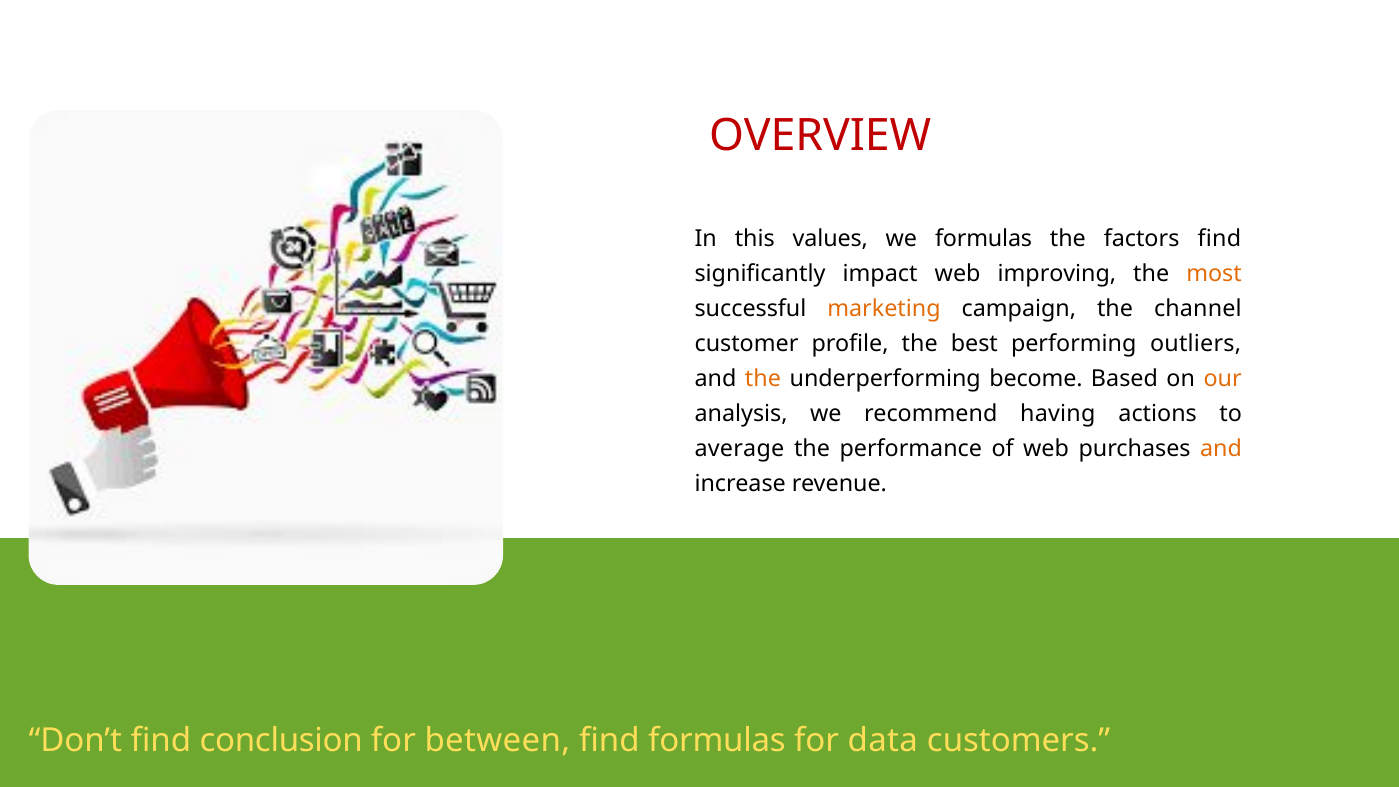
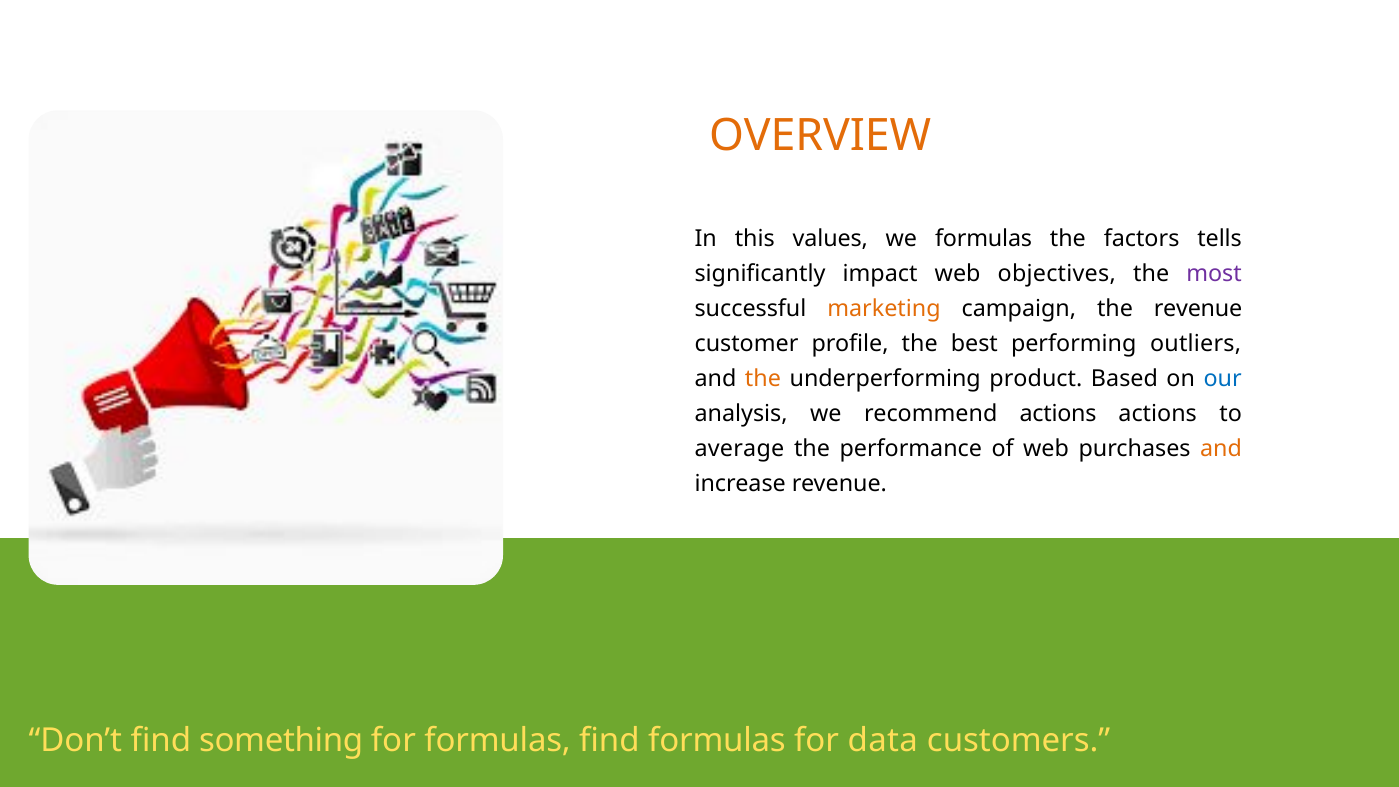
OVERVIEW colour: red -> orange (820, 135)
factors find: find -> tells (1220, 239)
improving: improving -> objectives (1057, 274)
most colour: orange -> purple (1214, 274)
the channel: channel -> revenue (1198, 309)
become: become -> product (1036, 379)
our colour: orange -> blue (1223, 379)
recommend having: having -> actions (1058, 414)
conclusion: conclusion -> something (281, 741)
for between: between -> formulas (498, 741)
